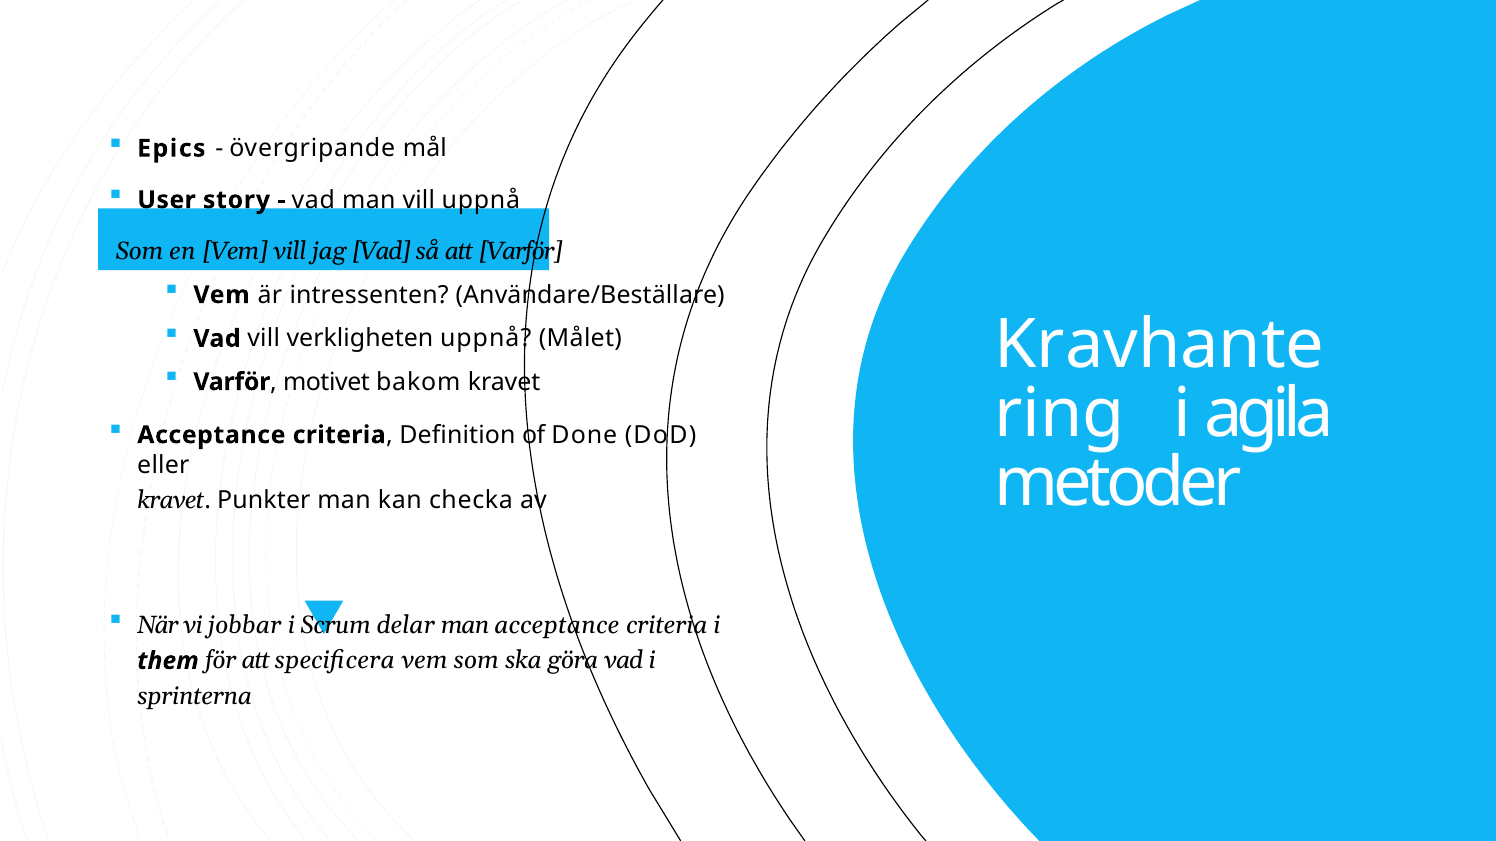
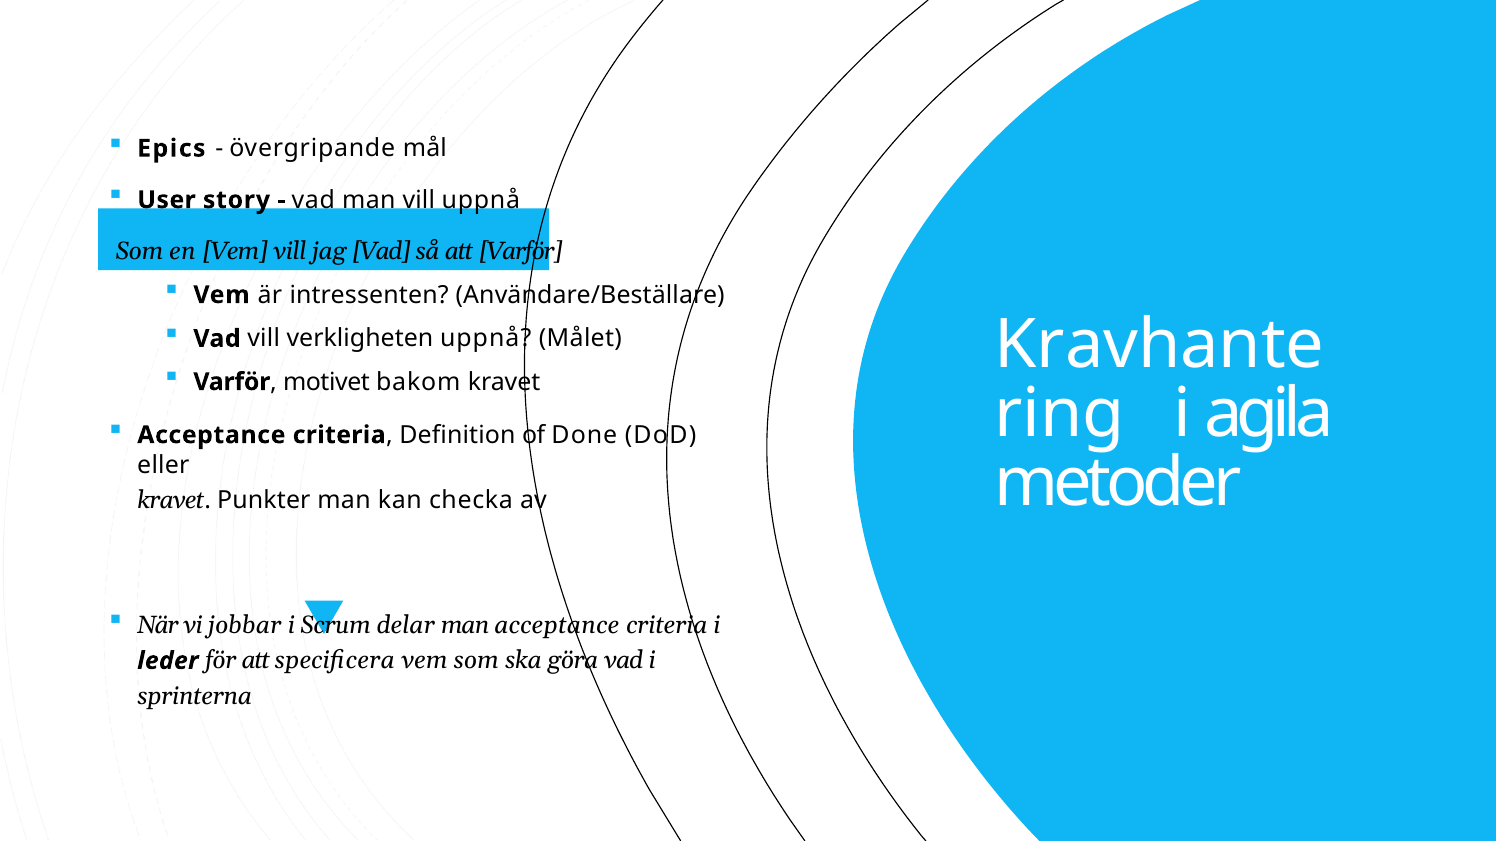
them: them -> leder (168, 661)
